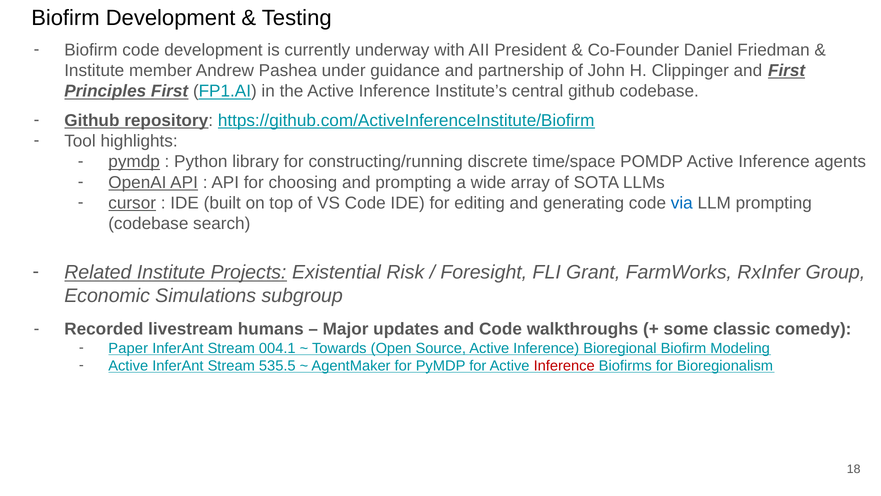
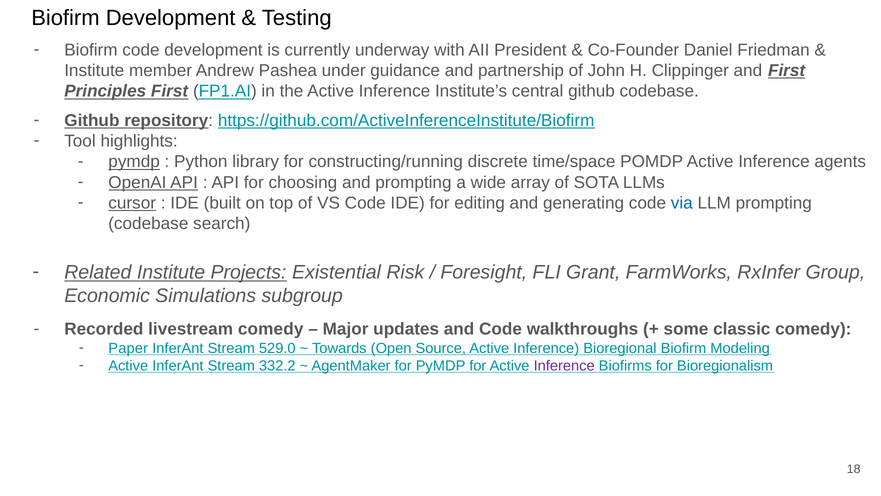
livestream humans: humans -> comedy (271, 329)
004.1: 004.1 -> 529.0 (277, 348)
535.5: 535.5 -> 332.2 (277, 366)
Inference colour: red -> purple (564, 366)
